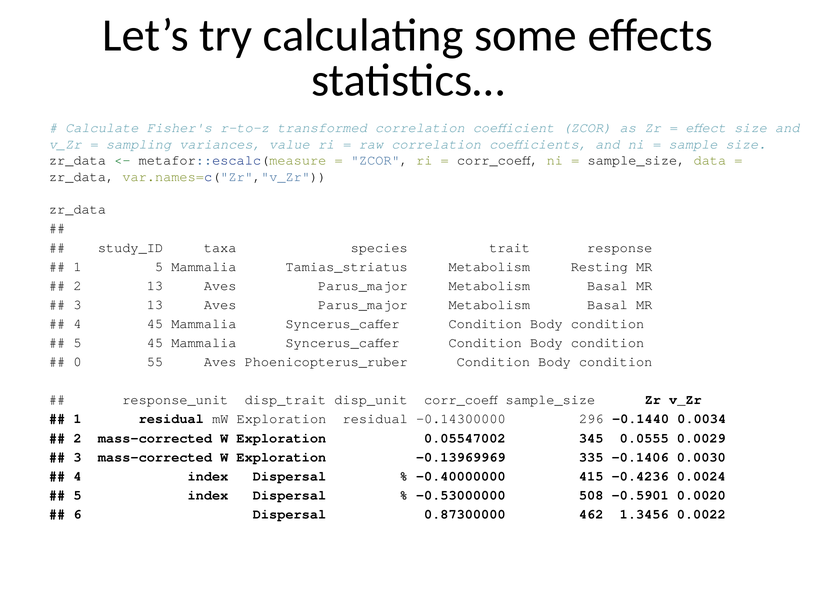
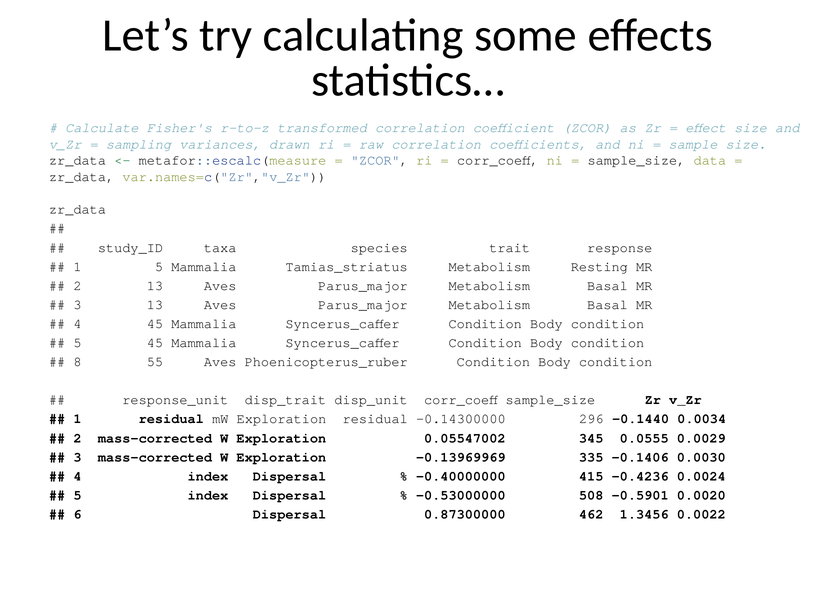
value: value -> drawn (289, 144)
0: 0 -> 8 (77, 362)
